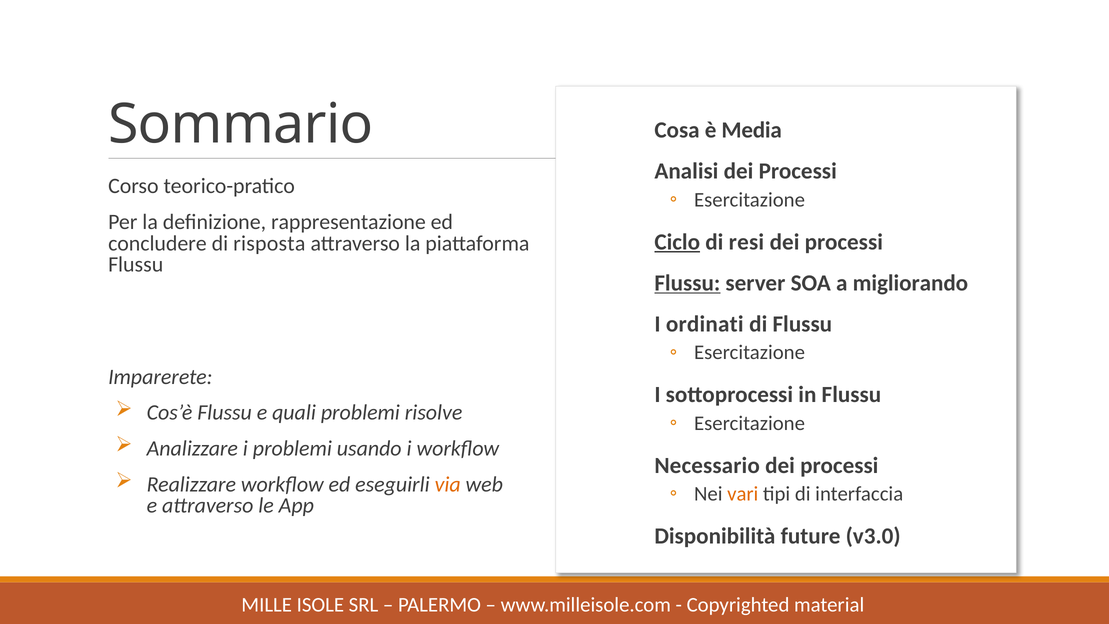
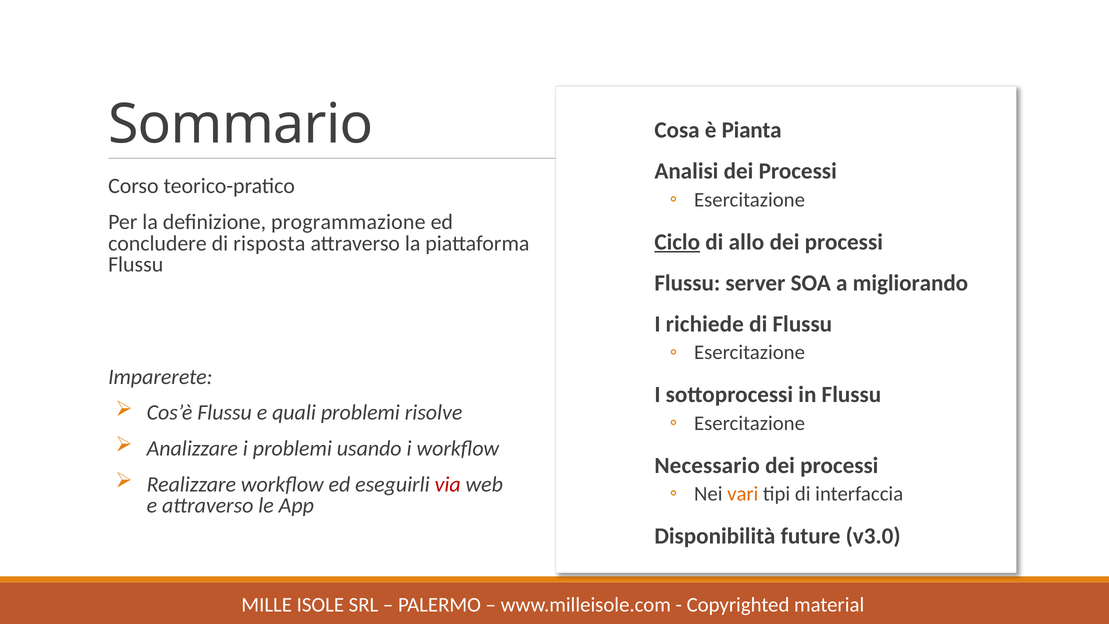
Media: Media -> Pianta (752, 130)
rappresentazione: rappresentazione -> programmazione (348, 222)
resi: resi -> allo (746, 242)
Flussu underline: present -> none (687, 283)
ordinati: ordinati -> richiede (705, 324)
via colour: orange -> red (448, 484)
